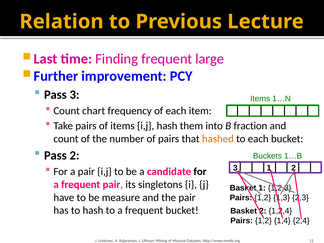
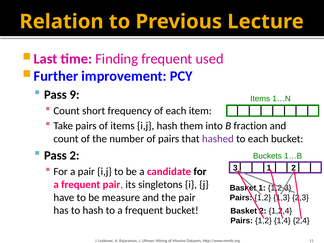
large: large -> used (210, 59)
Pass 3: 3 -> 9 (75, 95)
chart: chart -> short (94, 111)
hashed colour: orange -> purple (218, 139)
